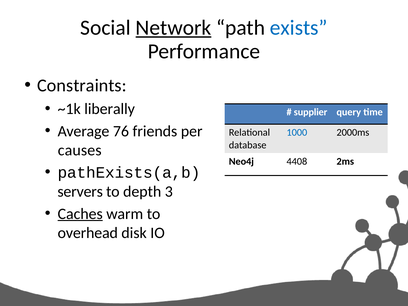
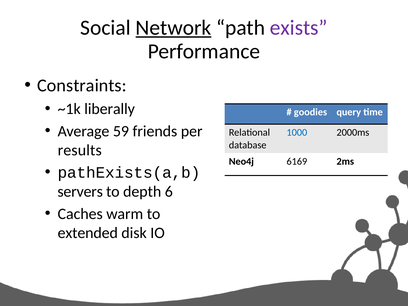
exists colour: blue -> purple (299, 28)
supplier: supplier -> goodies (310, 112)
76: 76 -> 59 (121, 131)
causes: causes -> results (80, 150)
4408: 4408 -> 6169 (297, 162)
3: 3 -> 6 (169, 192)
Caches underline: present -> none (80, 214)
overhead: overhead -> extended (88, 233)
